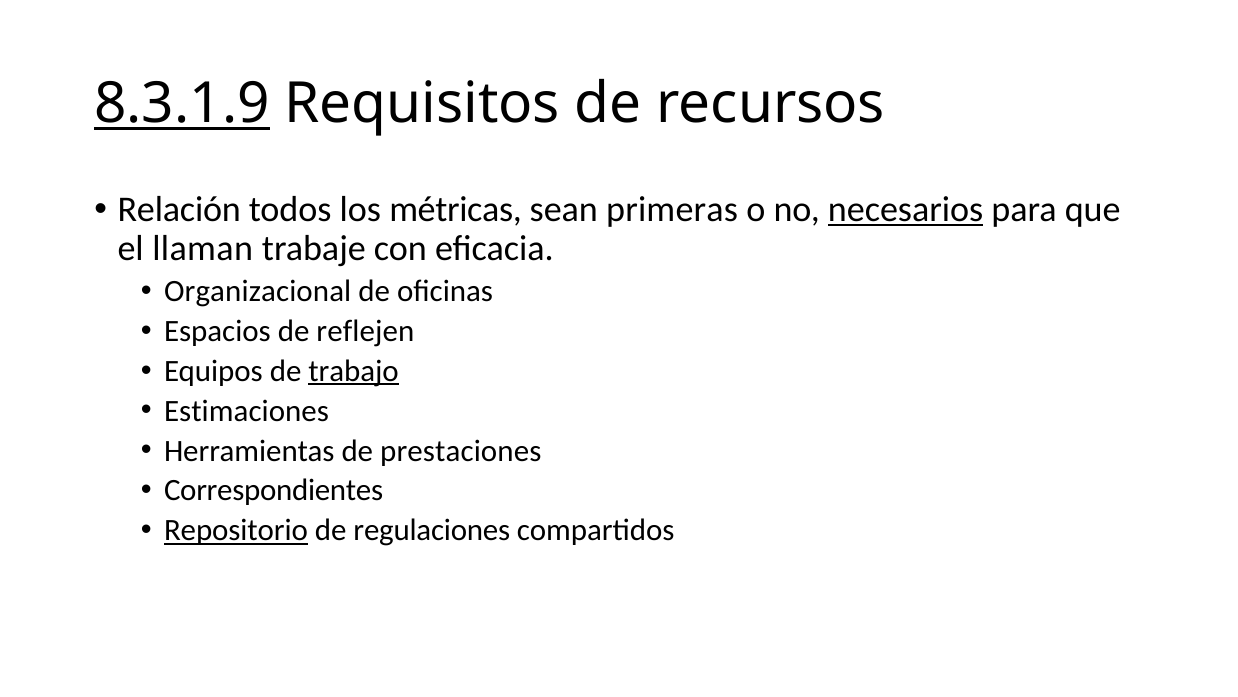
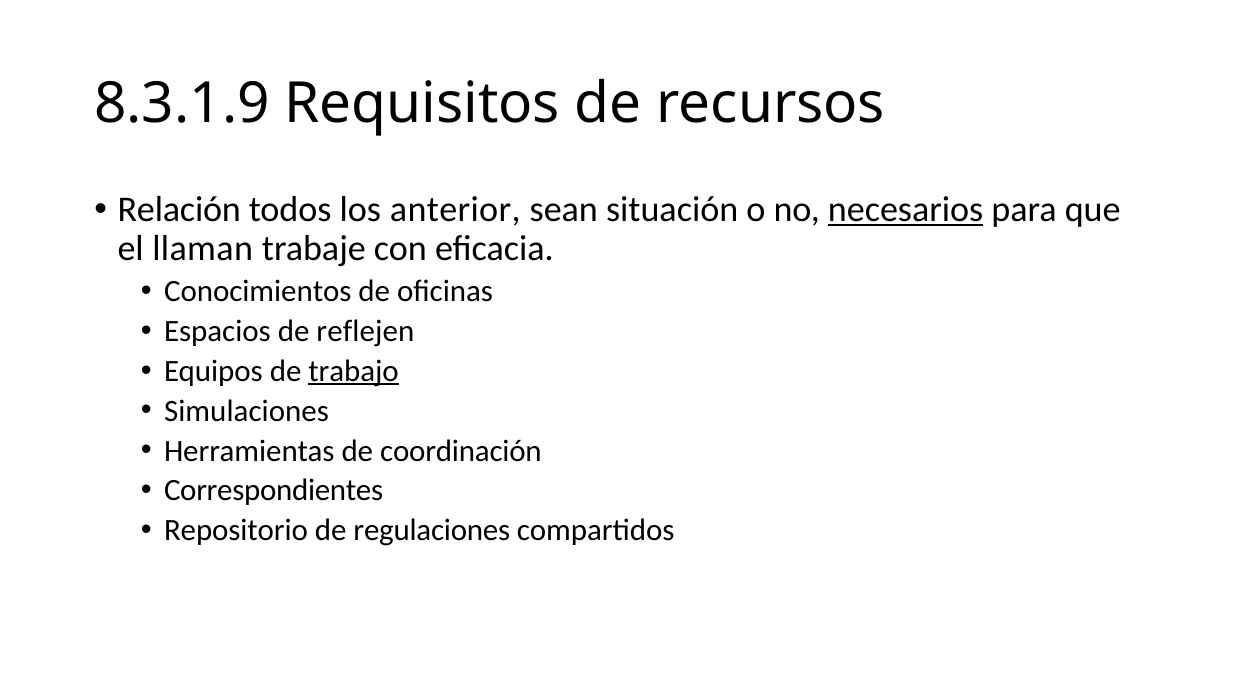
8.3.1.9 underline: present -> none (182, 104)
métricas: métricas -> anterior (455, 209)
primeras: primeras -> situación (672, 209)
Organizacional: Organizacional -> Conocimientos (258, 291)
Estimaciones: Estimaciones -> Simulaciones (247, 411)
prestaciones: prestaciones -> coordinación (461, 450)
Repositorio underline: present -> none (236, 530)
